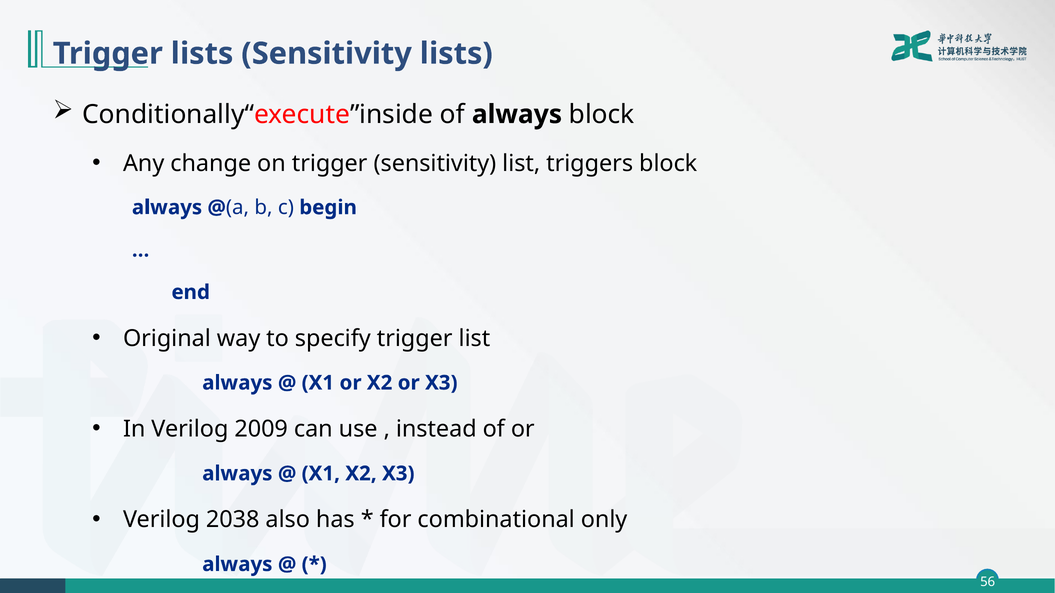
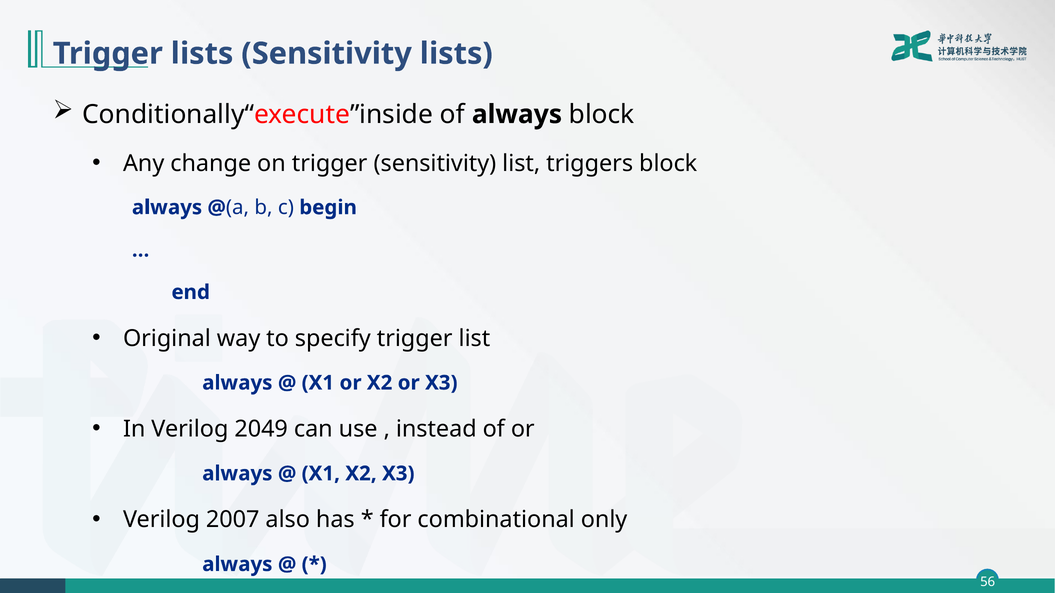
2009: 2009 -> 2049 (261, 429)
2038: 2038 -> 2007 (233, 520)
